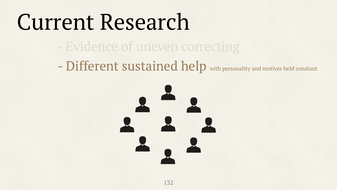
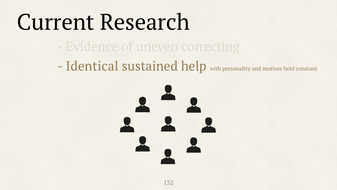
Different: Different -> Identical (92, 66)
